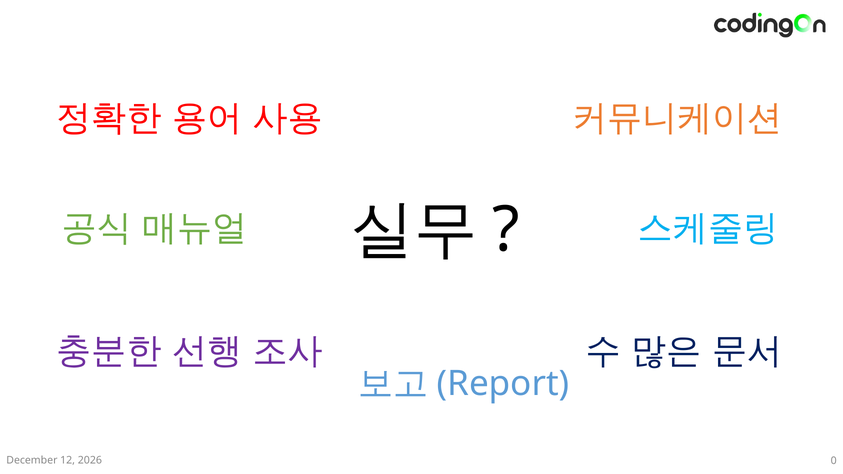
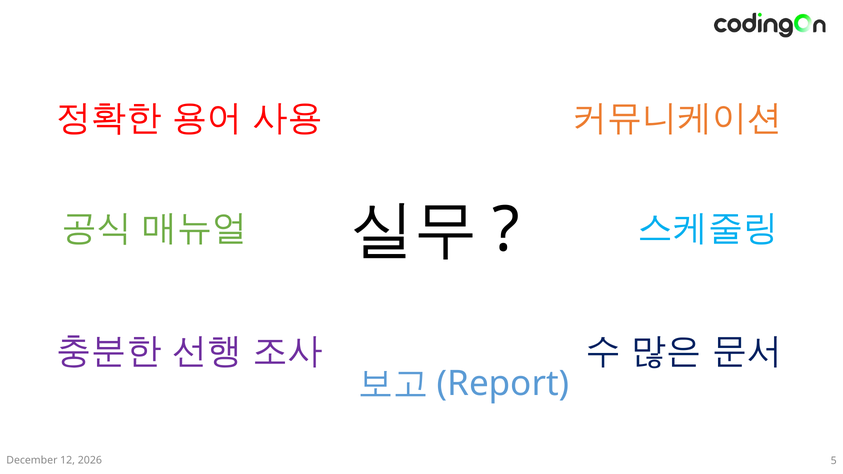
0: 0 -> 5 (834, 461)
